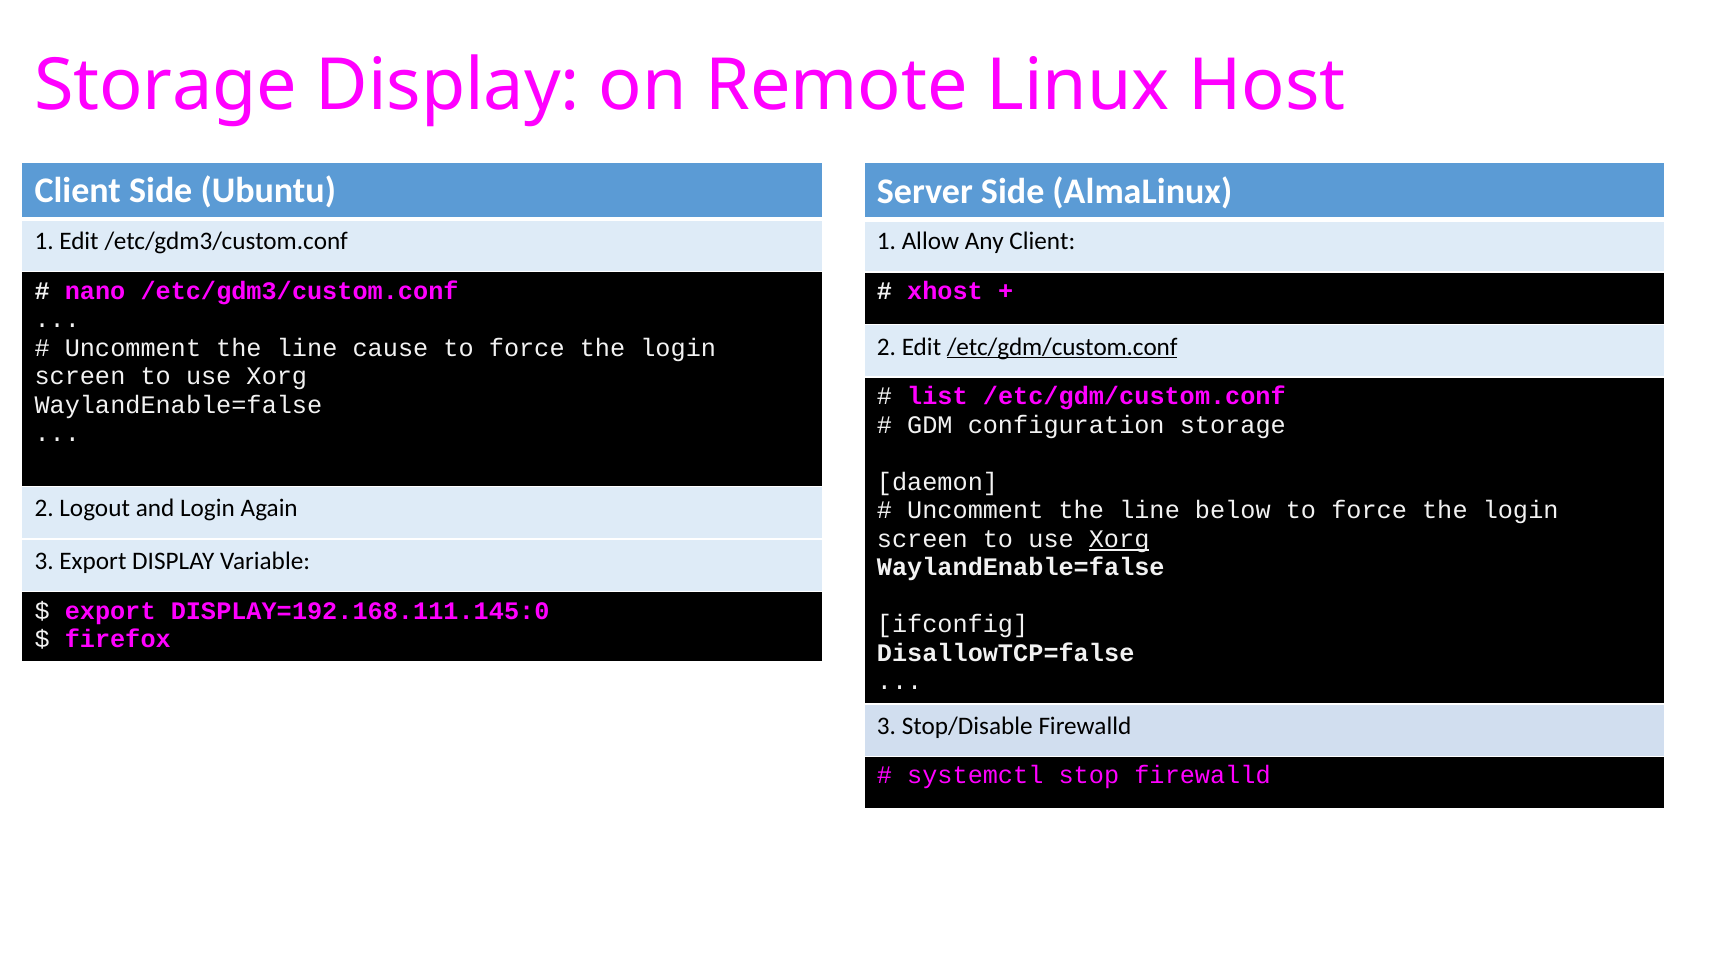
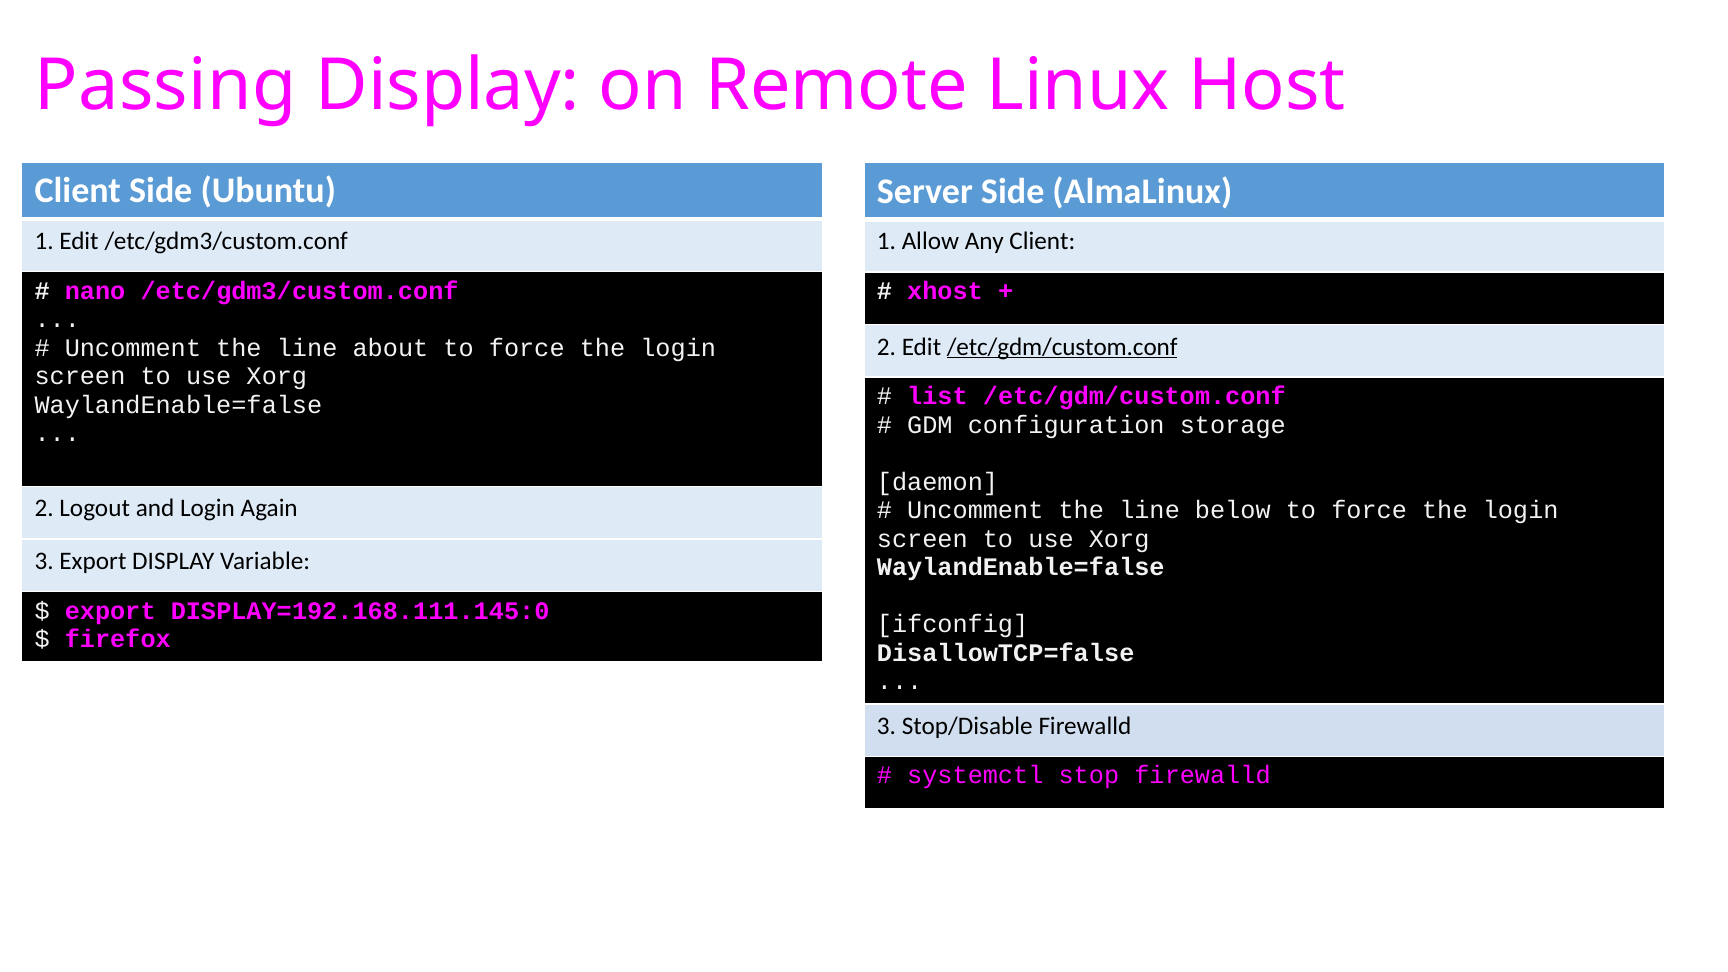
Storage: Storage -> Passing (166, 86)
cause: cause -> about (390, 348)
Xorg underline: present -> none (1119, 539)
